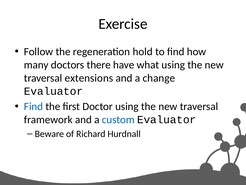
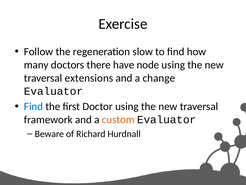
hold: hold -> slow (143, 52)
what: what -> node (148, 65)
custom colour: blue -> orange (118, 119)
